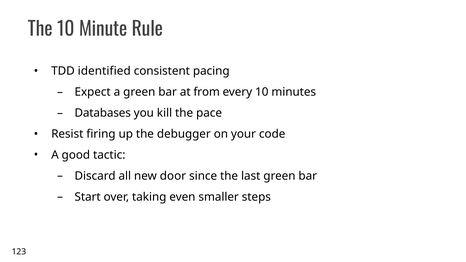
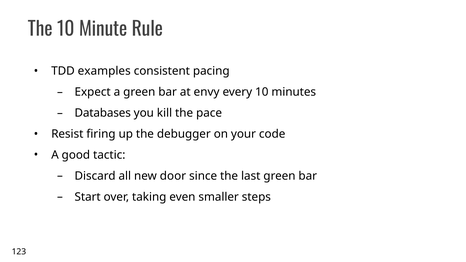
identified: identified -> examples (104, 71)
from: from -> envy (207, 92)
